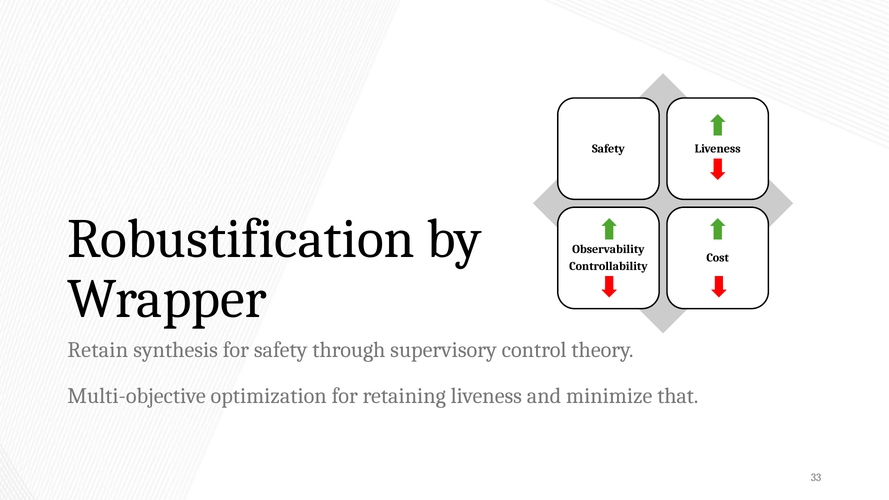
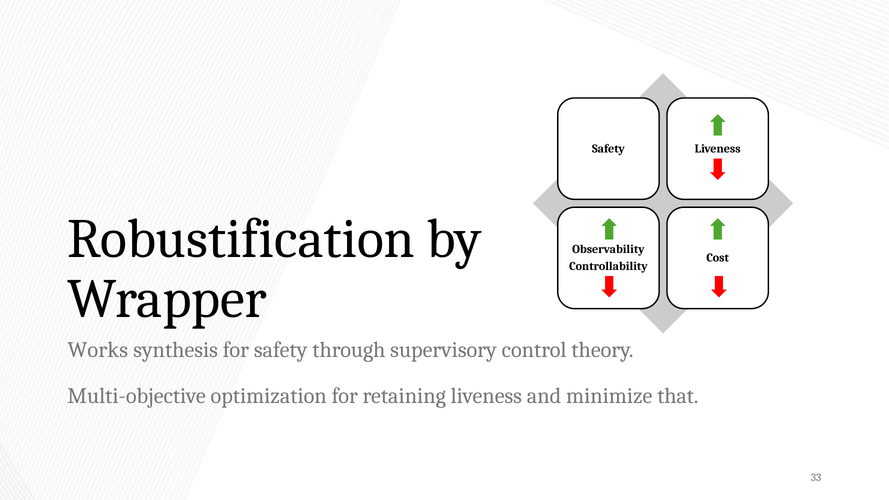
Retain: Retain -> Works (98, 350)
